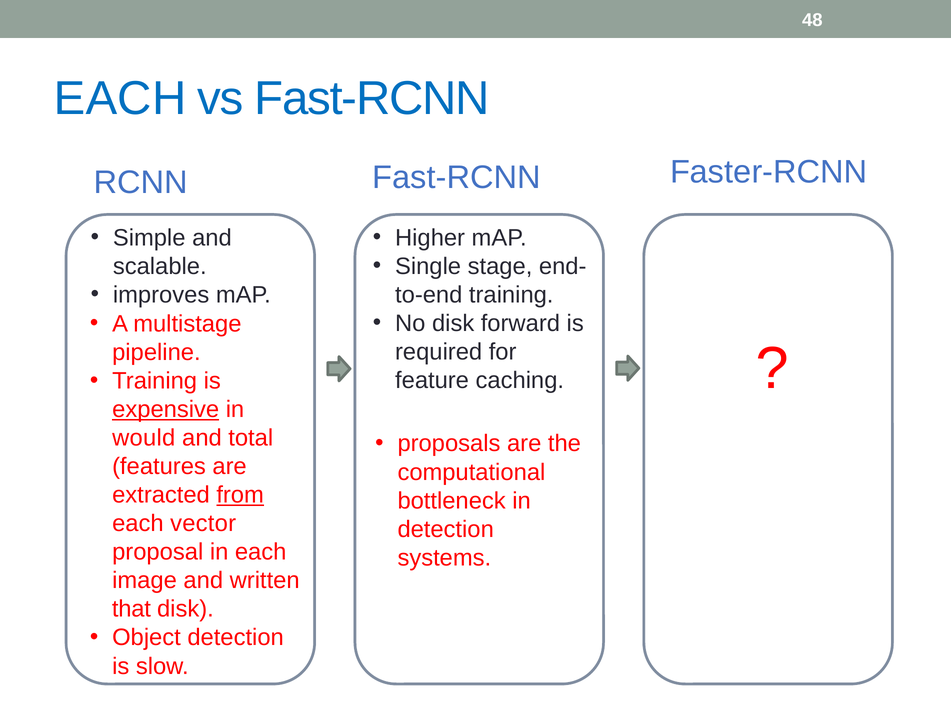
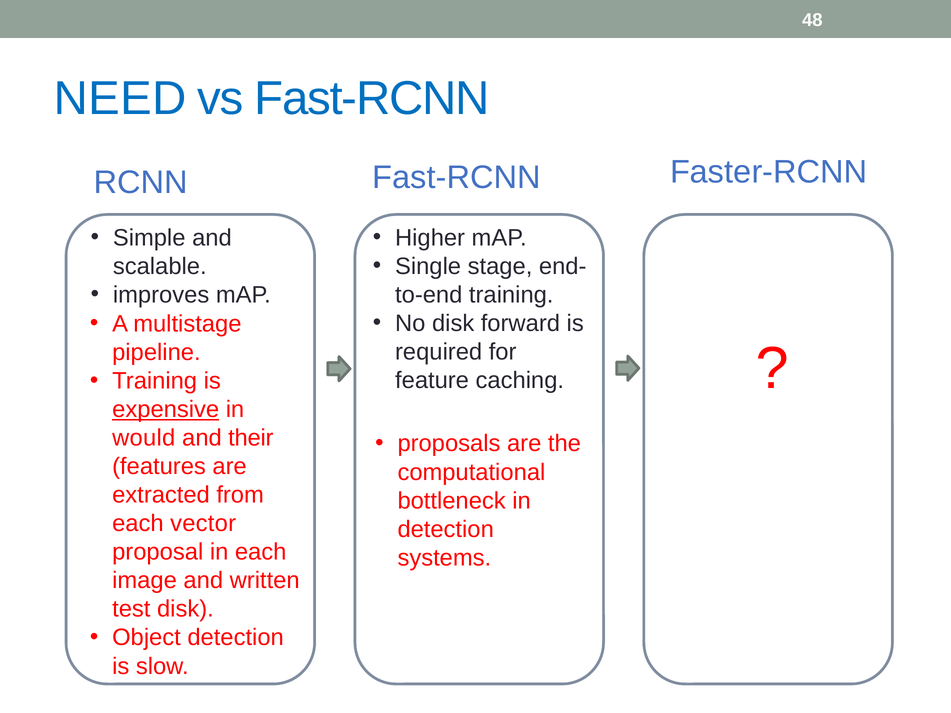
EACH: EACH -> NEED (120, 99)
total: total -> their (251, 438)
from underline: present -> none (240, 495)
that: that -> test (131, 609)
